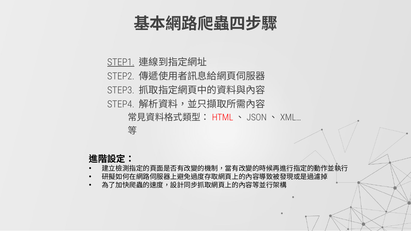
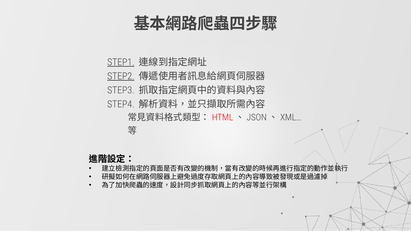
STEP2 underline: none -> present (121, 76)
